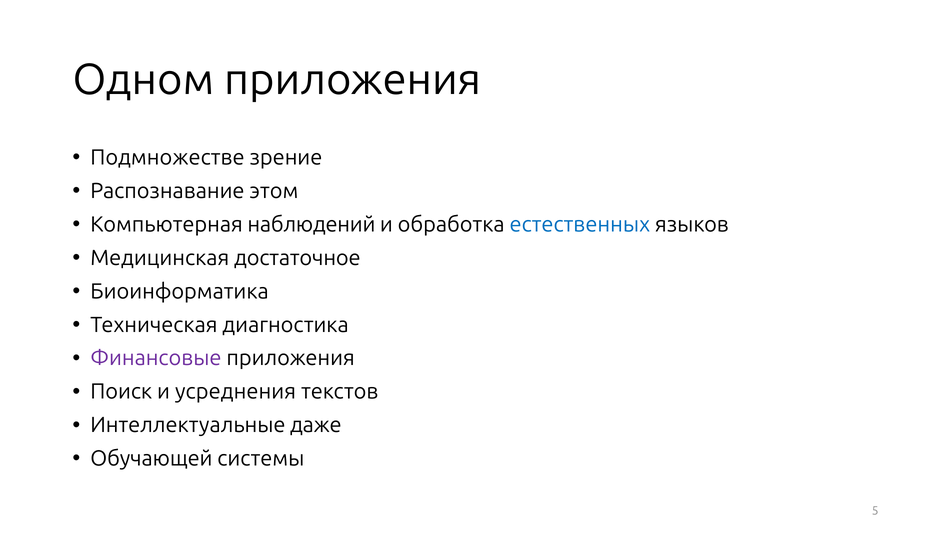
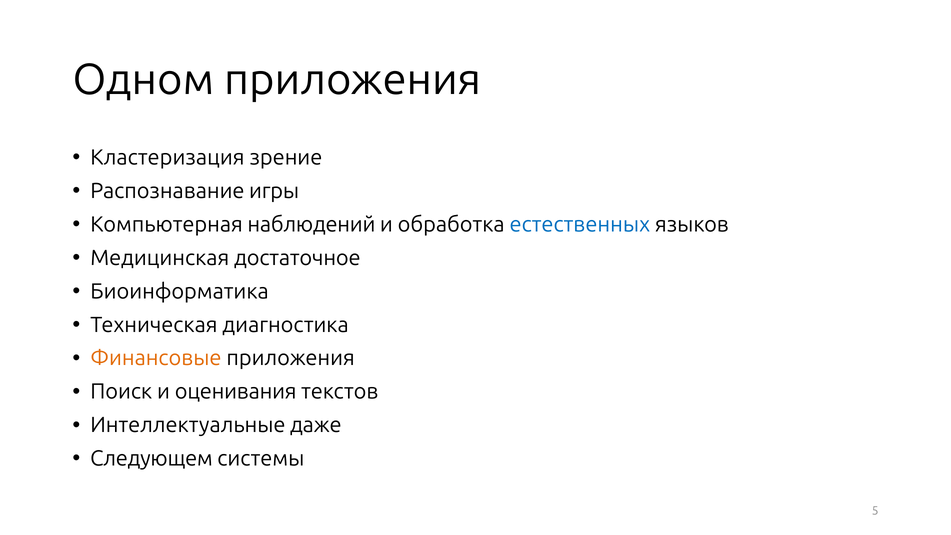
Подмножестве: Подмножестве -> Кластеризация (167, 158)
этом: этом -> игры (274, 191)
Финансовые colour: purple -> orange (156, 358)
усреднения: усреднения -> оценивания (236, 392)
Обучающей: Обучающей -> Следующем (151, 459)
